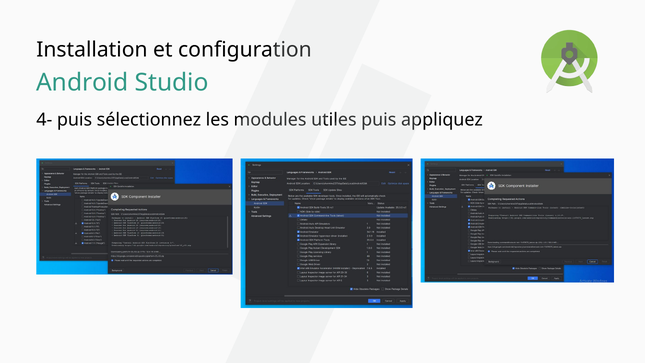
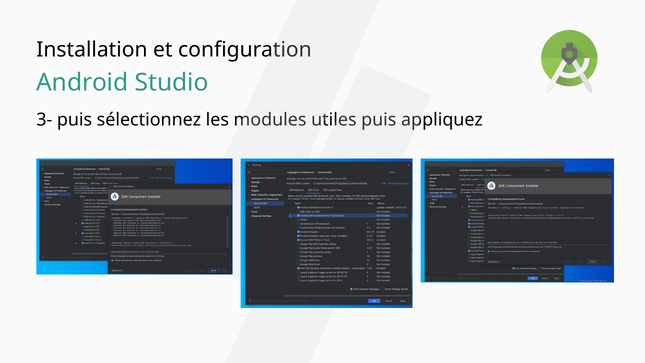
4-: 4- -> 3- (44, 120)
